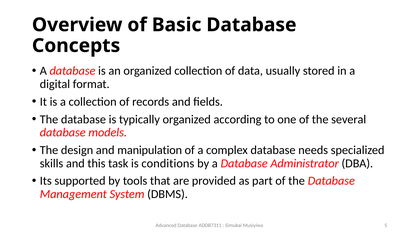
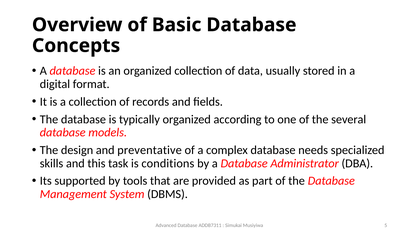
manipulation: manipulation -> preventative (150, 150)
